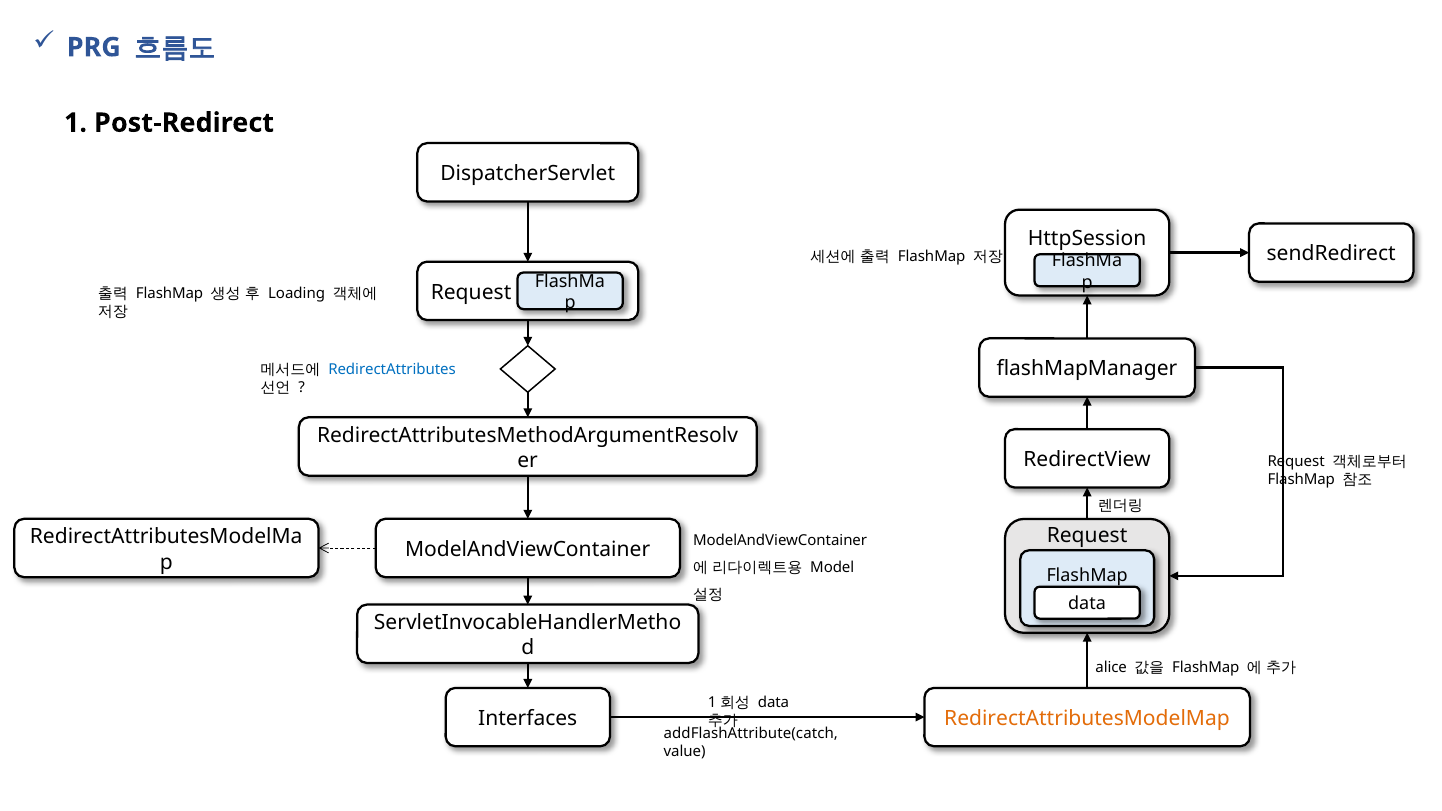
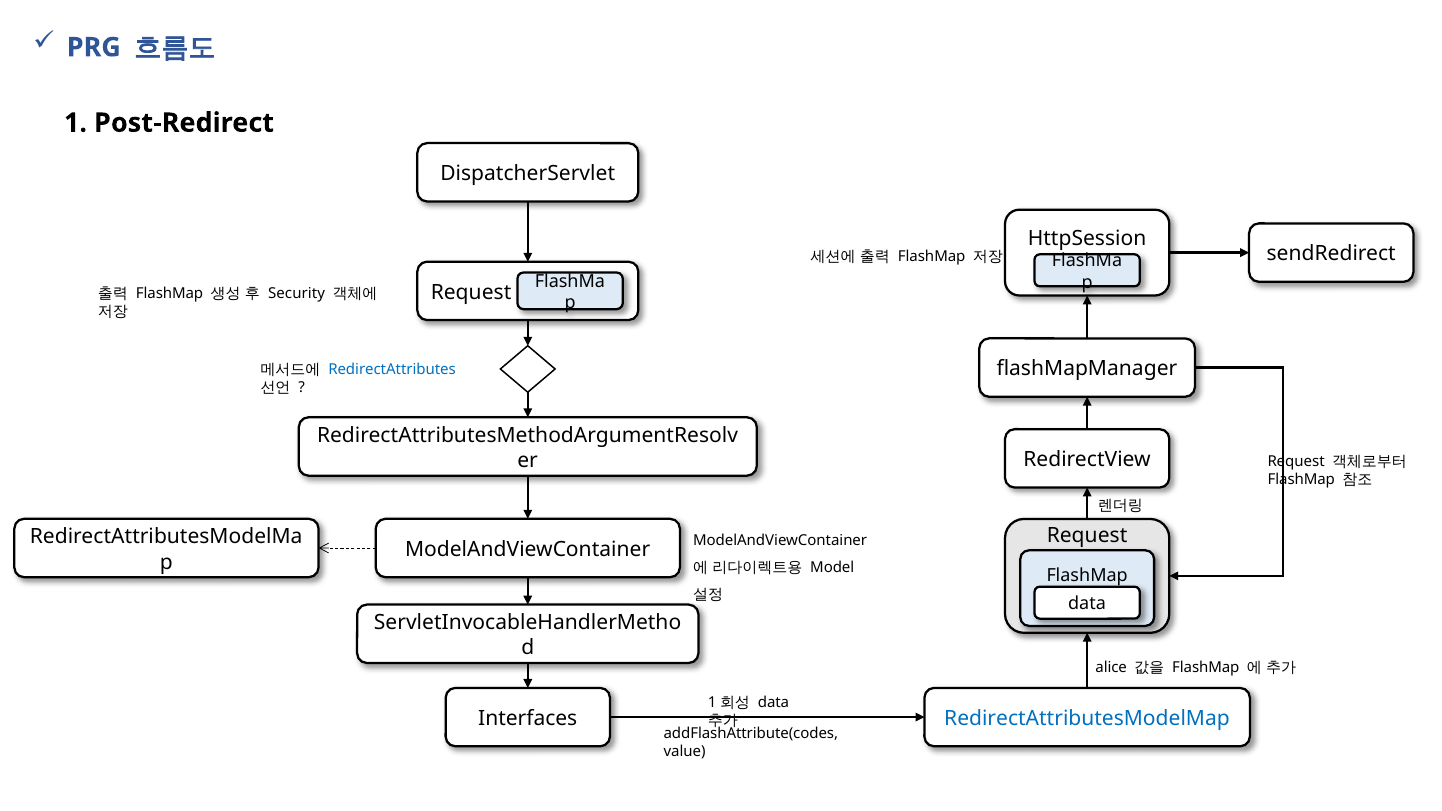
Loading: Loading -> Security (297, 293)
RedirectAttributesModelMap colour: orange -> blue (1087, 719)
addFlashAttribute(catch: addFlashAttribute(catch -> addFlashAttribute(codes (751, 733)
